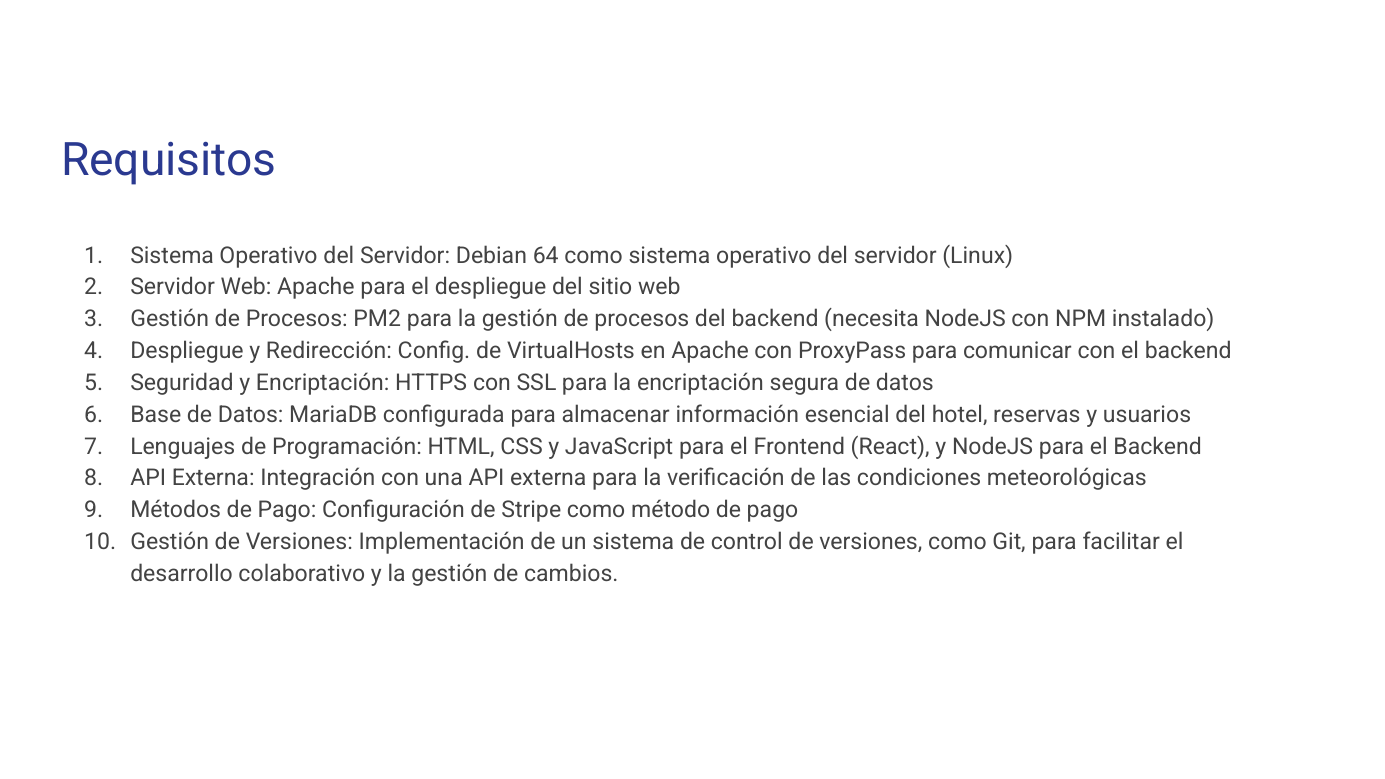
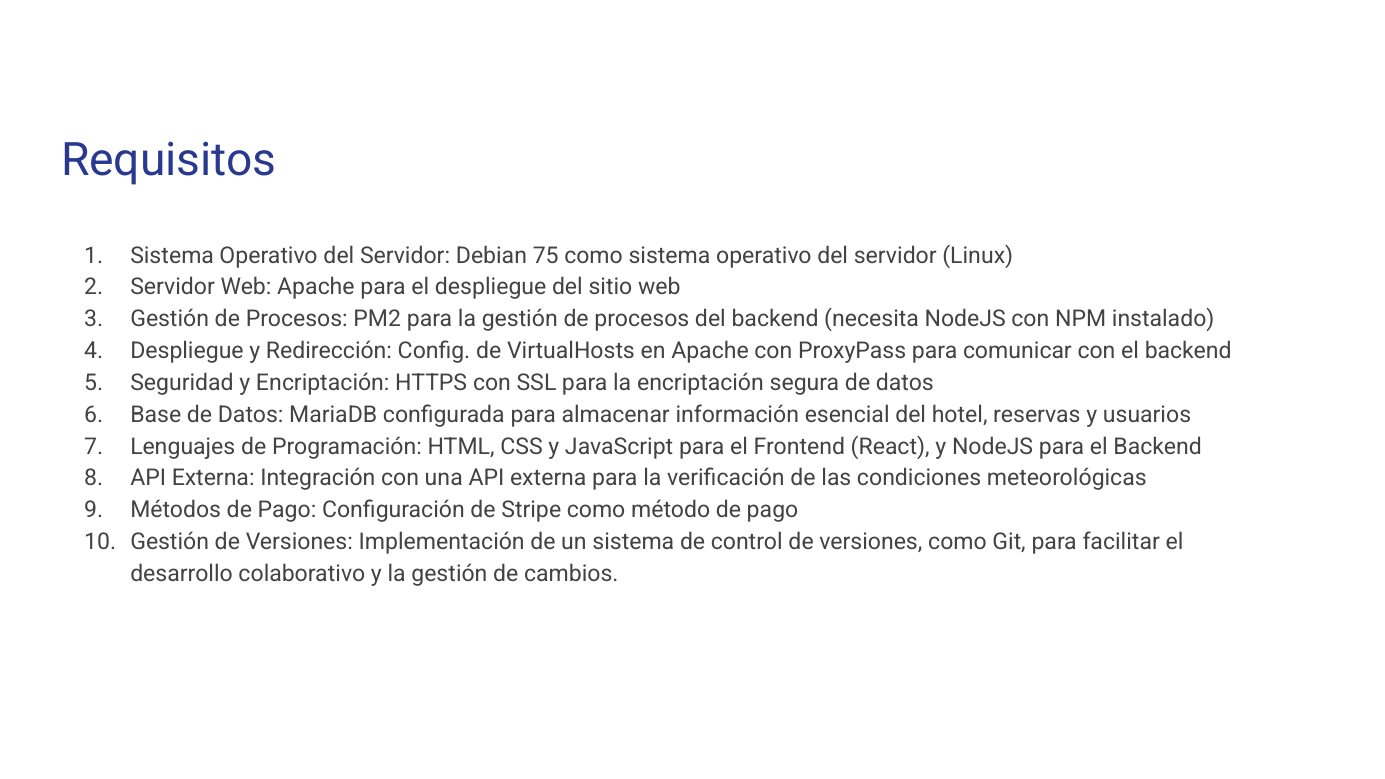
64: 64 -> 75 (546, 255)
